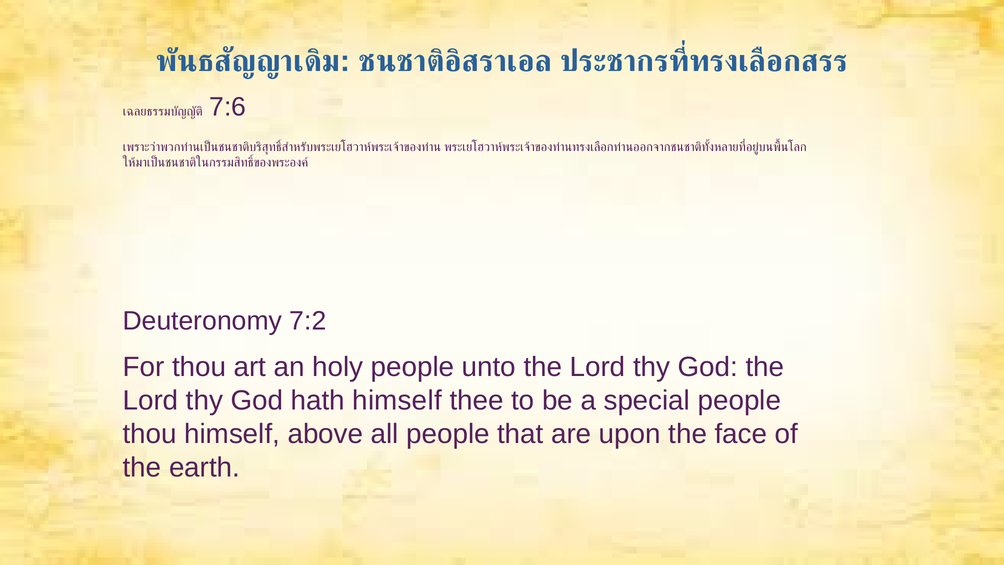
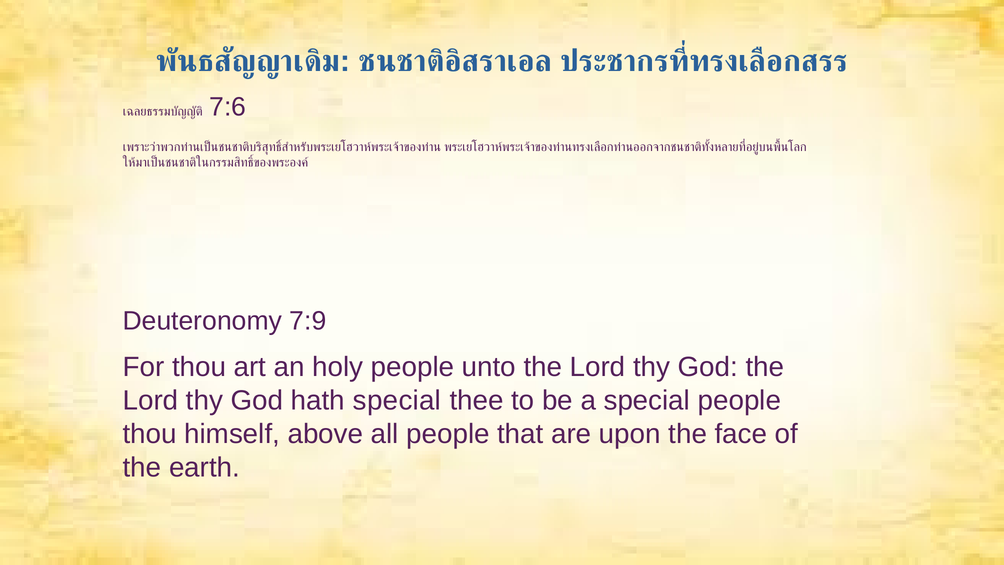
7:2: 7:2 -> 7:9 (308, 321)
hath himself: himself -> special (397, 400)
